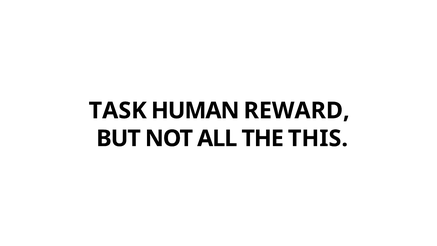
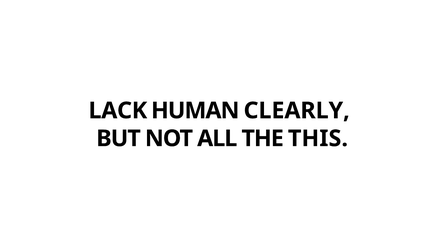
TASK: TASK -> LACK (118, 111)
REWARD: REWARD -> CLEARLY (297, 111)
